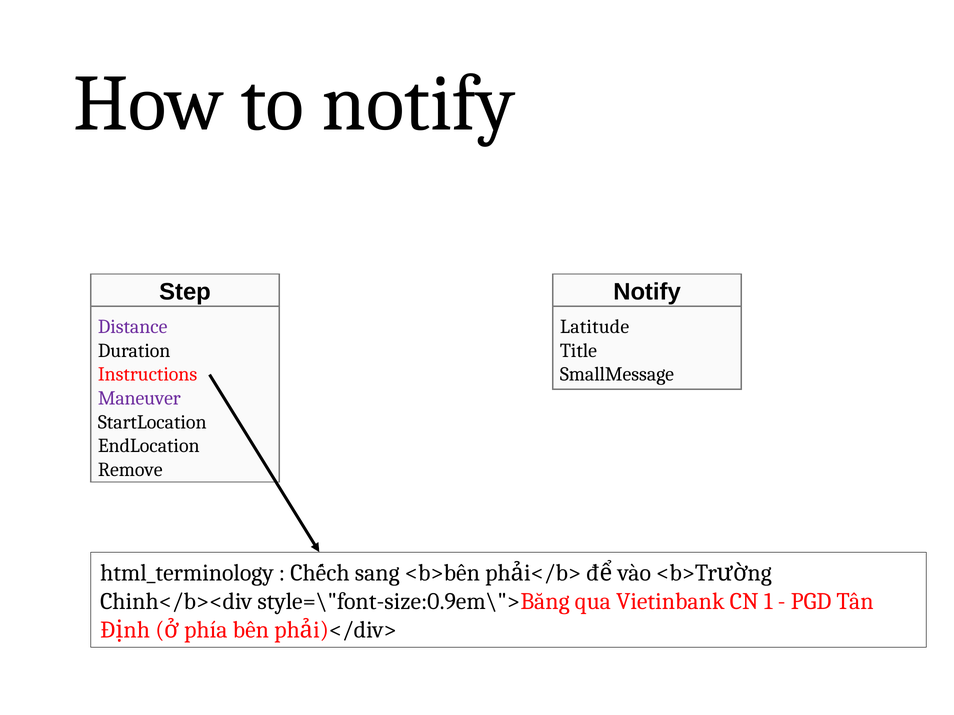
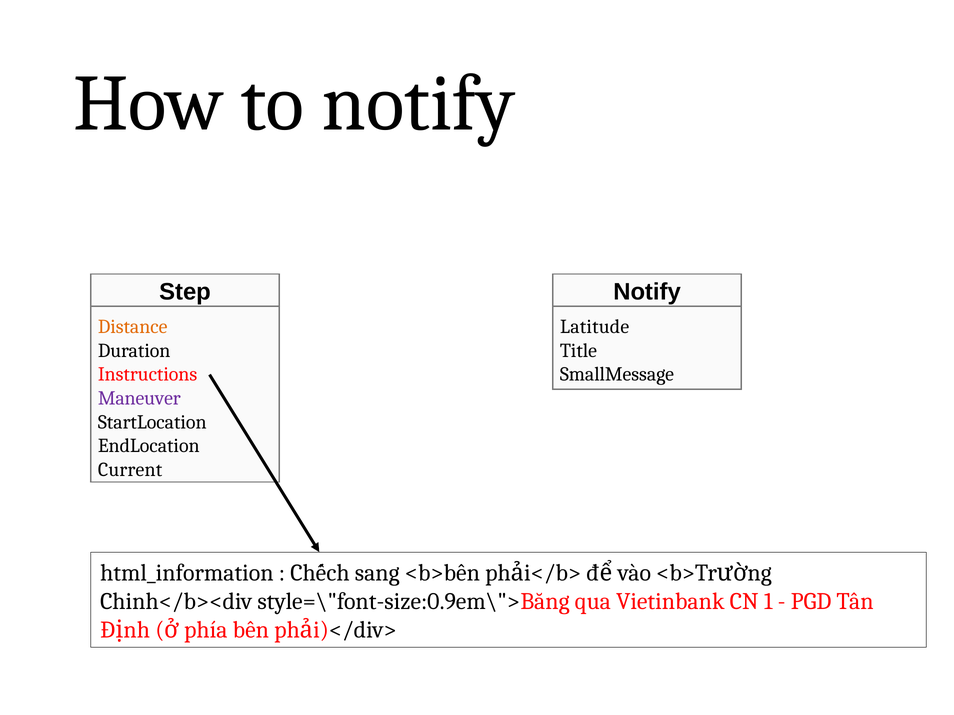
Distance colour: purple -> orange (133, 327)
Remove: Remove -> Current (130, 470)
html_terminology: html_terminology -> html_information (187, 573)
